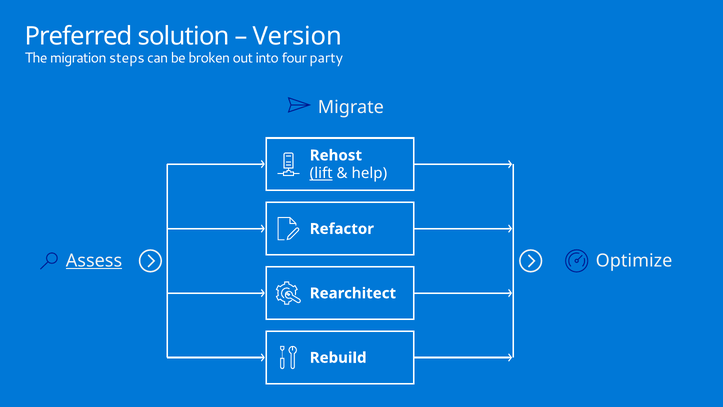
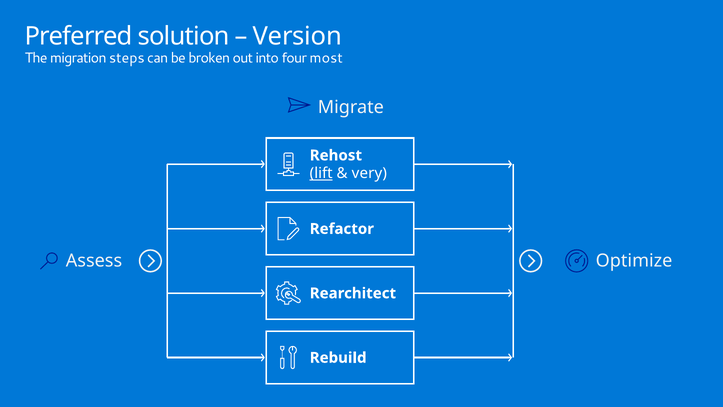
party: party -> most (326, 58)
help: help -> very (369, 173)
Assess underline: present -> none (94, 260)
